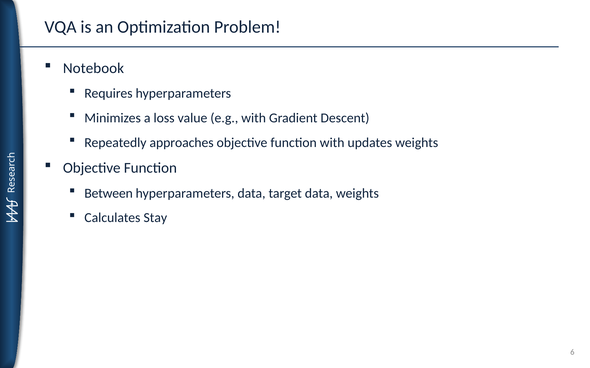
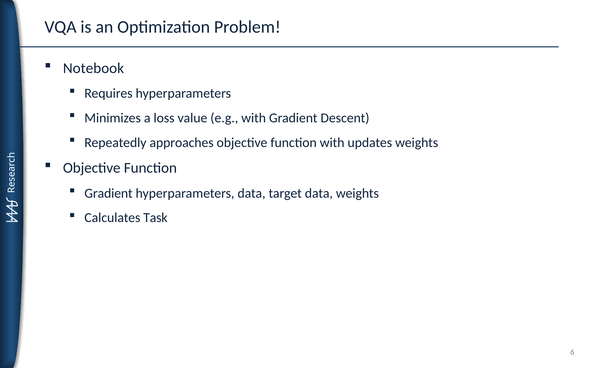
Between: Between -> Gradient (109, 194)
Stay: Stay -> Task (155, 218)
